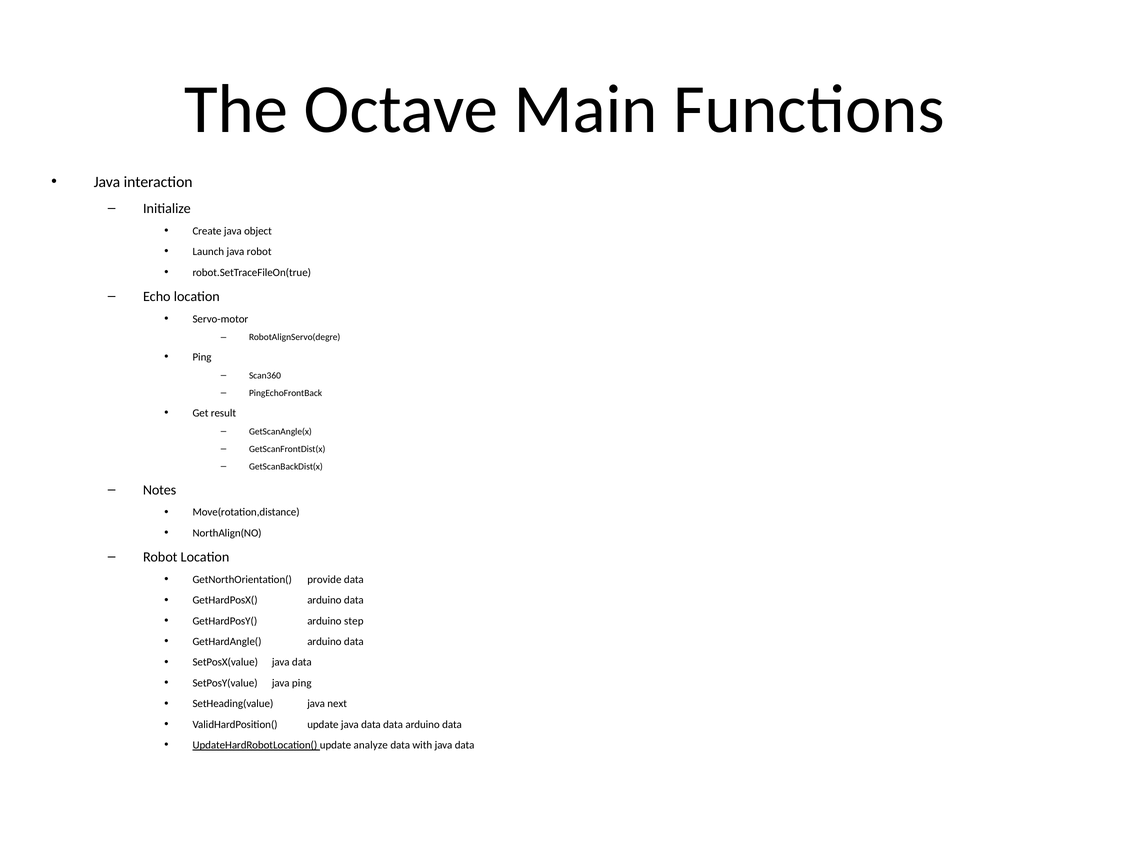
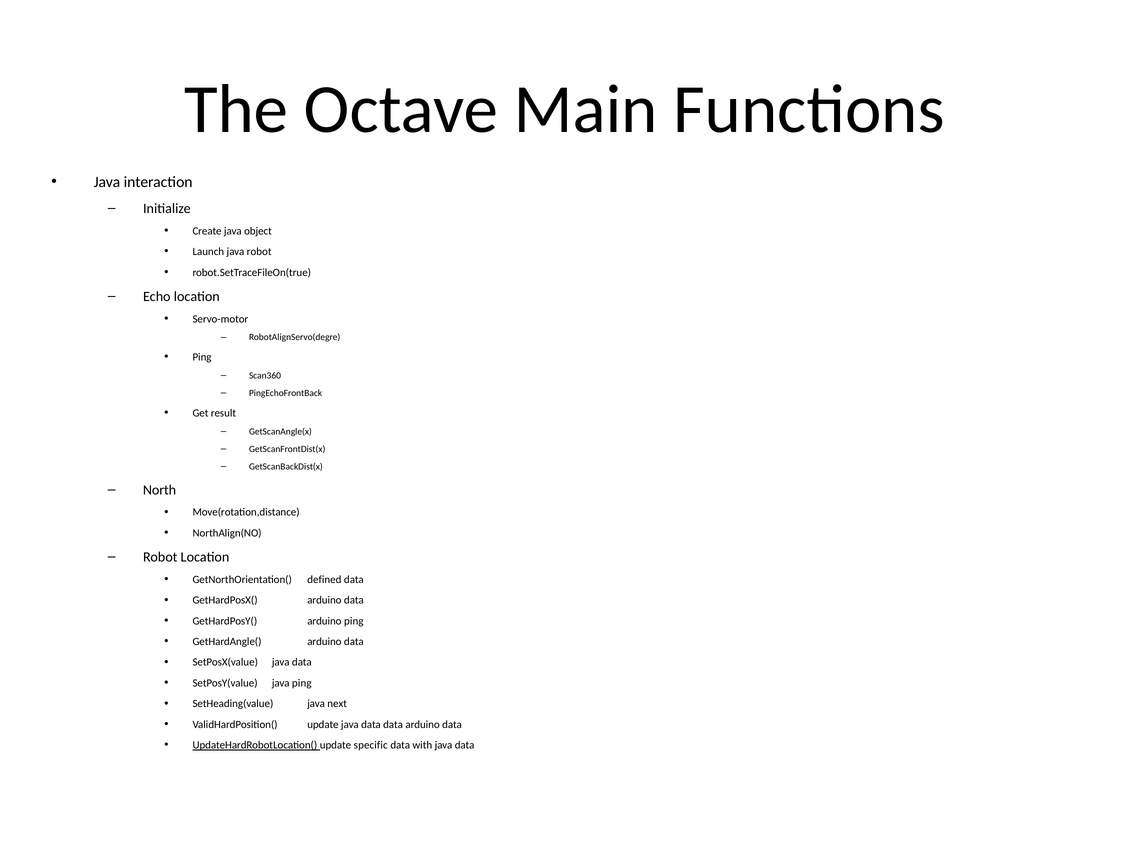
Notes: Notes -> North (160, 490)
provide: provide -> defined (324, 579)
arduino step: step -> ping (354, 621)
analyze: analyze -> specific (371, 745)
